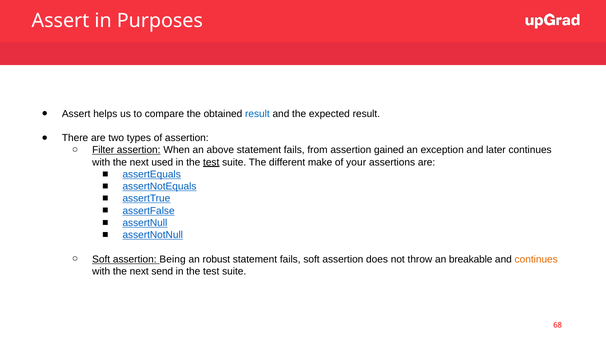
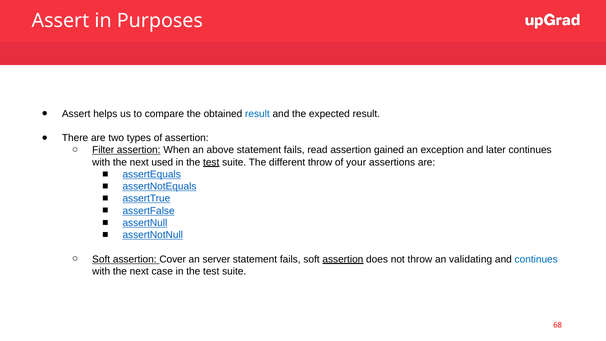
from: from -> read (318, 150)
different make: make -> throw (320, 162)
Being: Being -> Cover (173, 259)
robust: robust -> server (216, 259)
assertion underline: none -> present (343, 259)
breakable: breakable -> validating (471, 259)
continues colour: orange -> blue (536, 259)
send: send -> case (162, 271)
